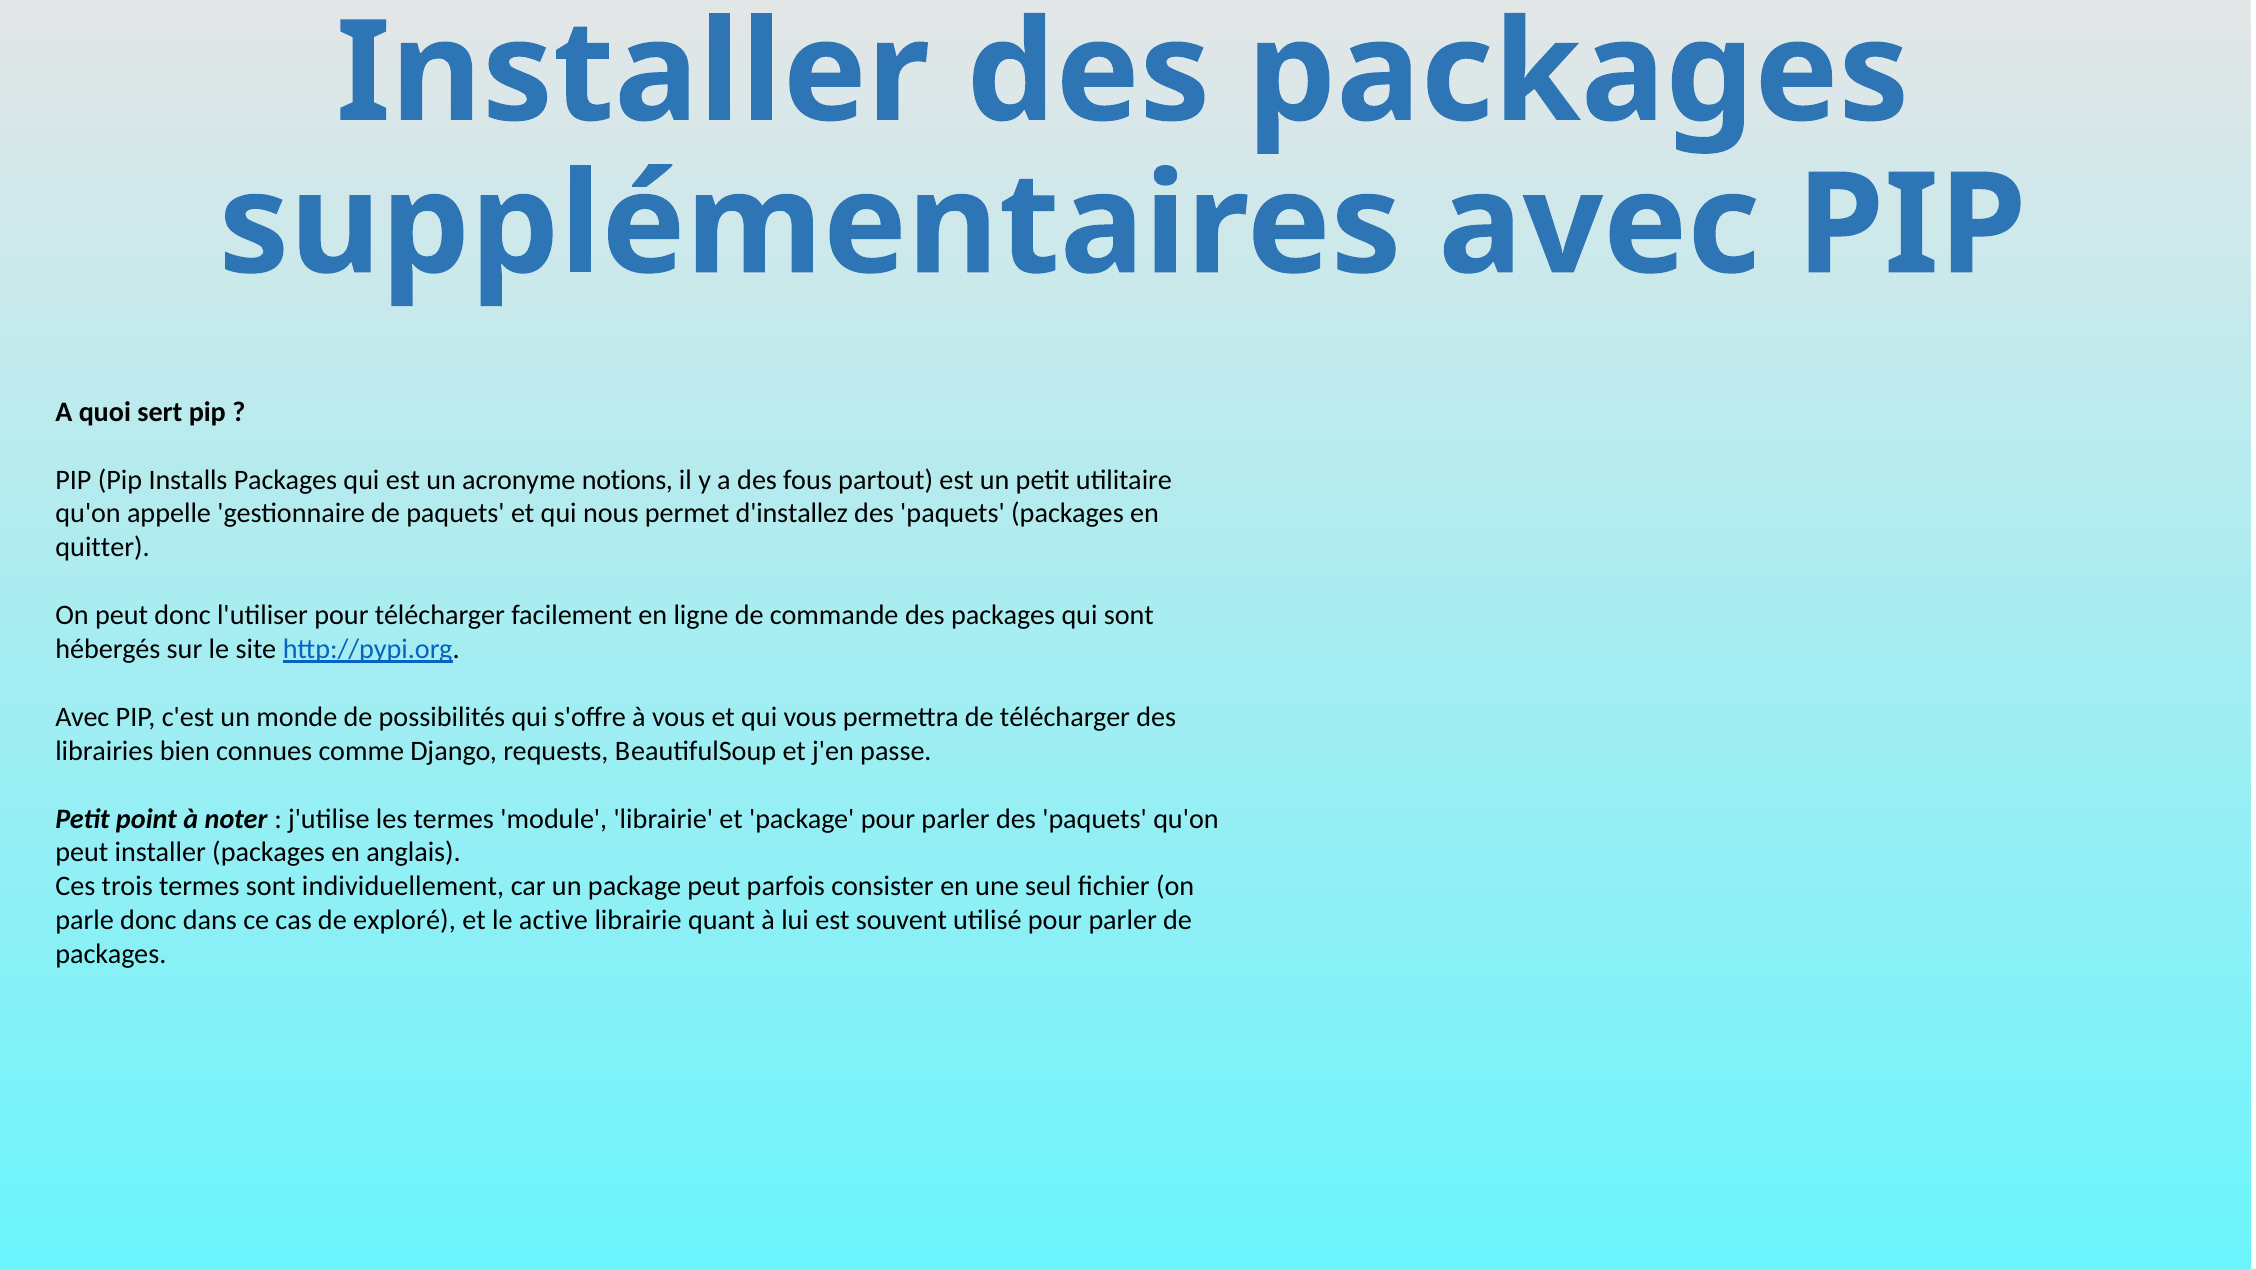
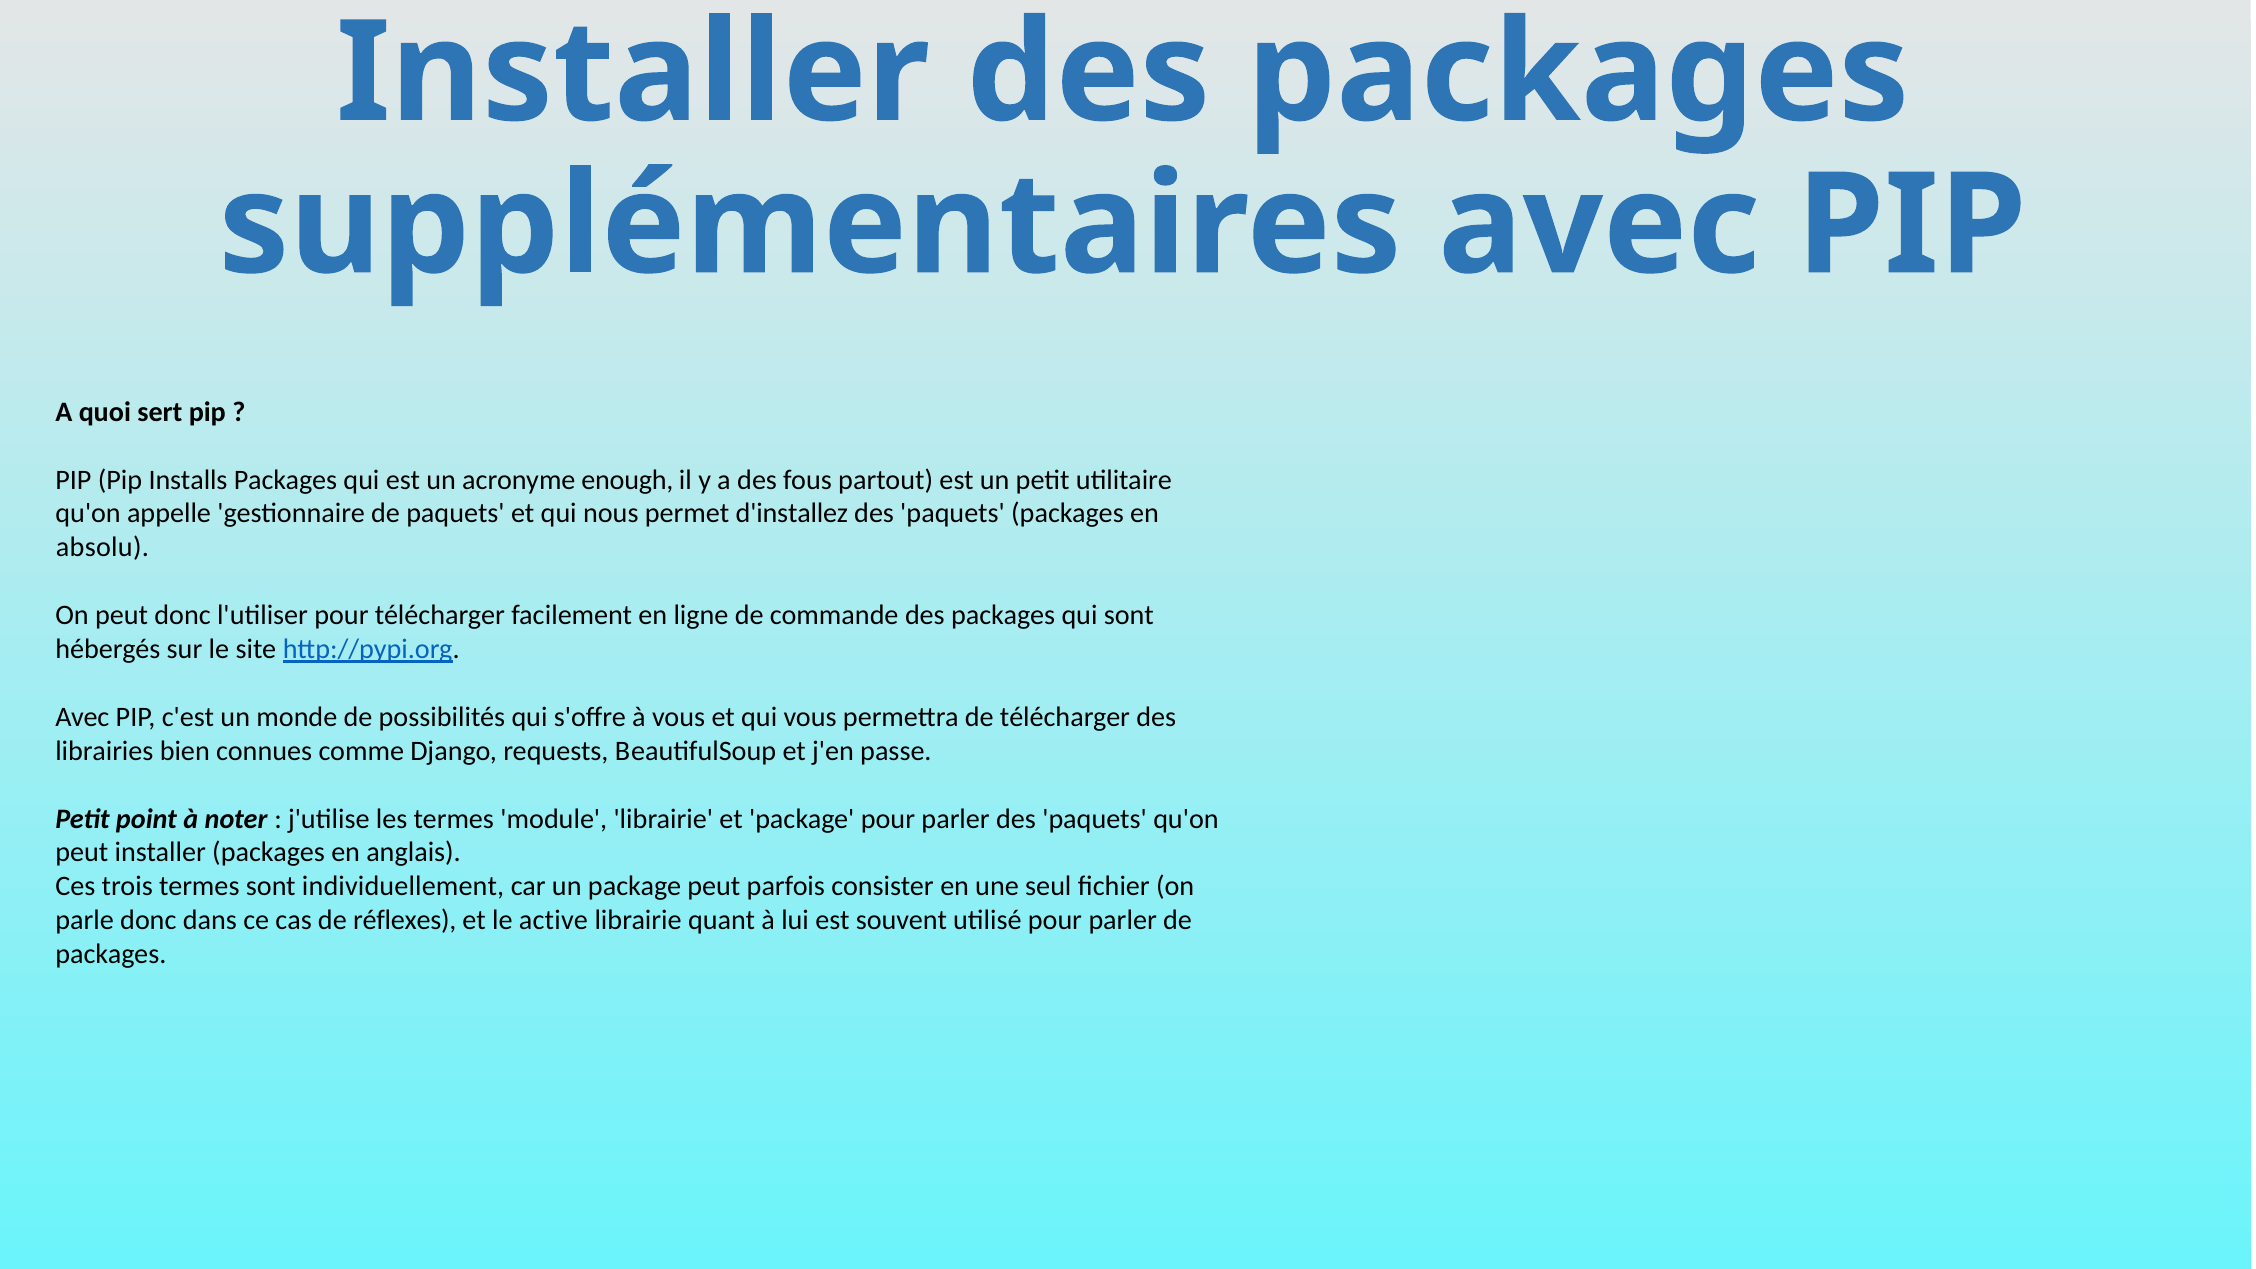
notions: notions -> enough (627, 480)
quitter: quitter -> absolu (102, 548)
exploré: exploré -> réflexes (405, 920)
